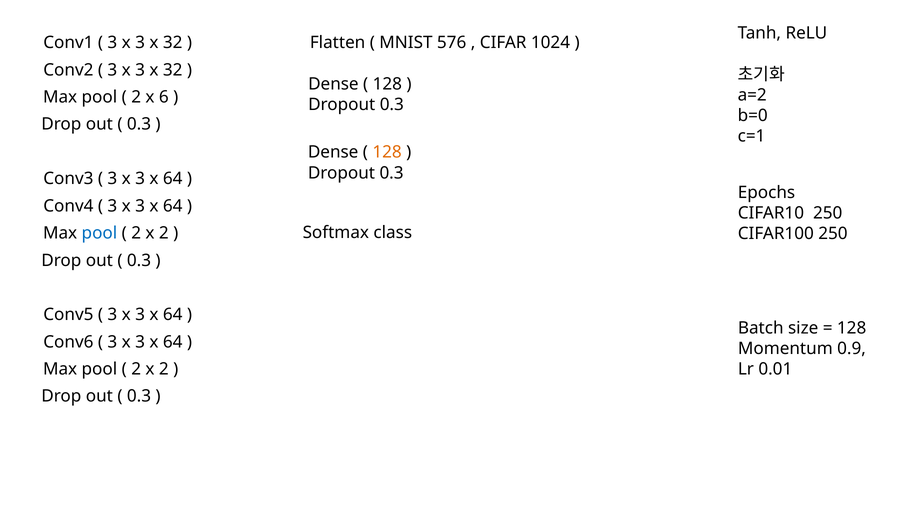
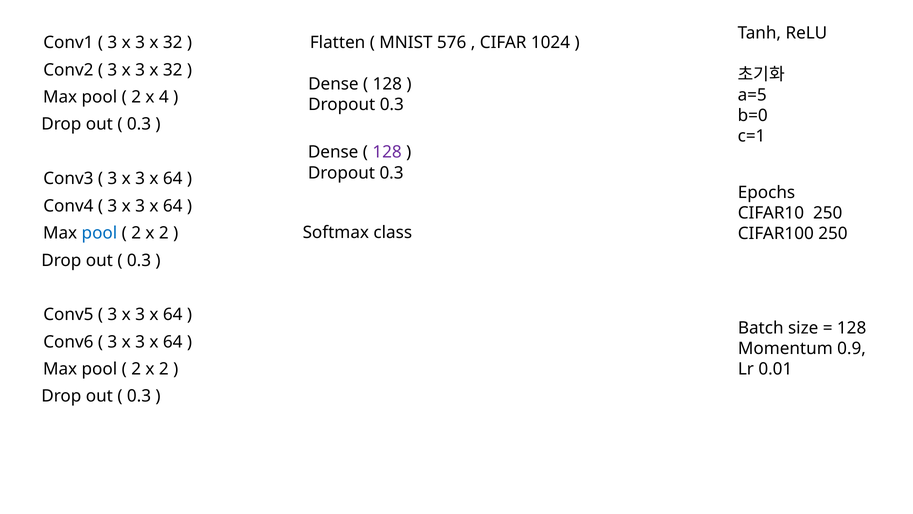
a=2: a=2 -> a=5 (752, 95)
6: 6 -> 4 (164, 97)
128 colour: orange -> purple (387, 152)
